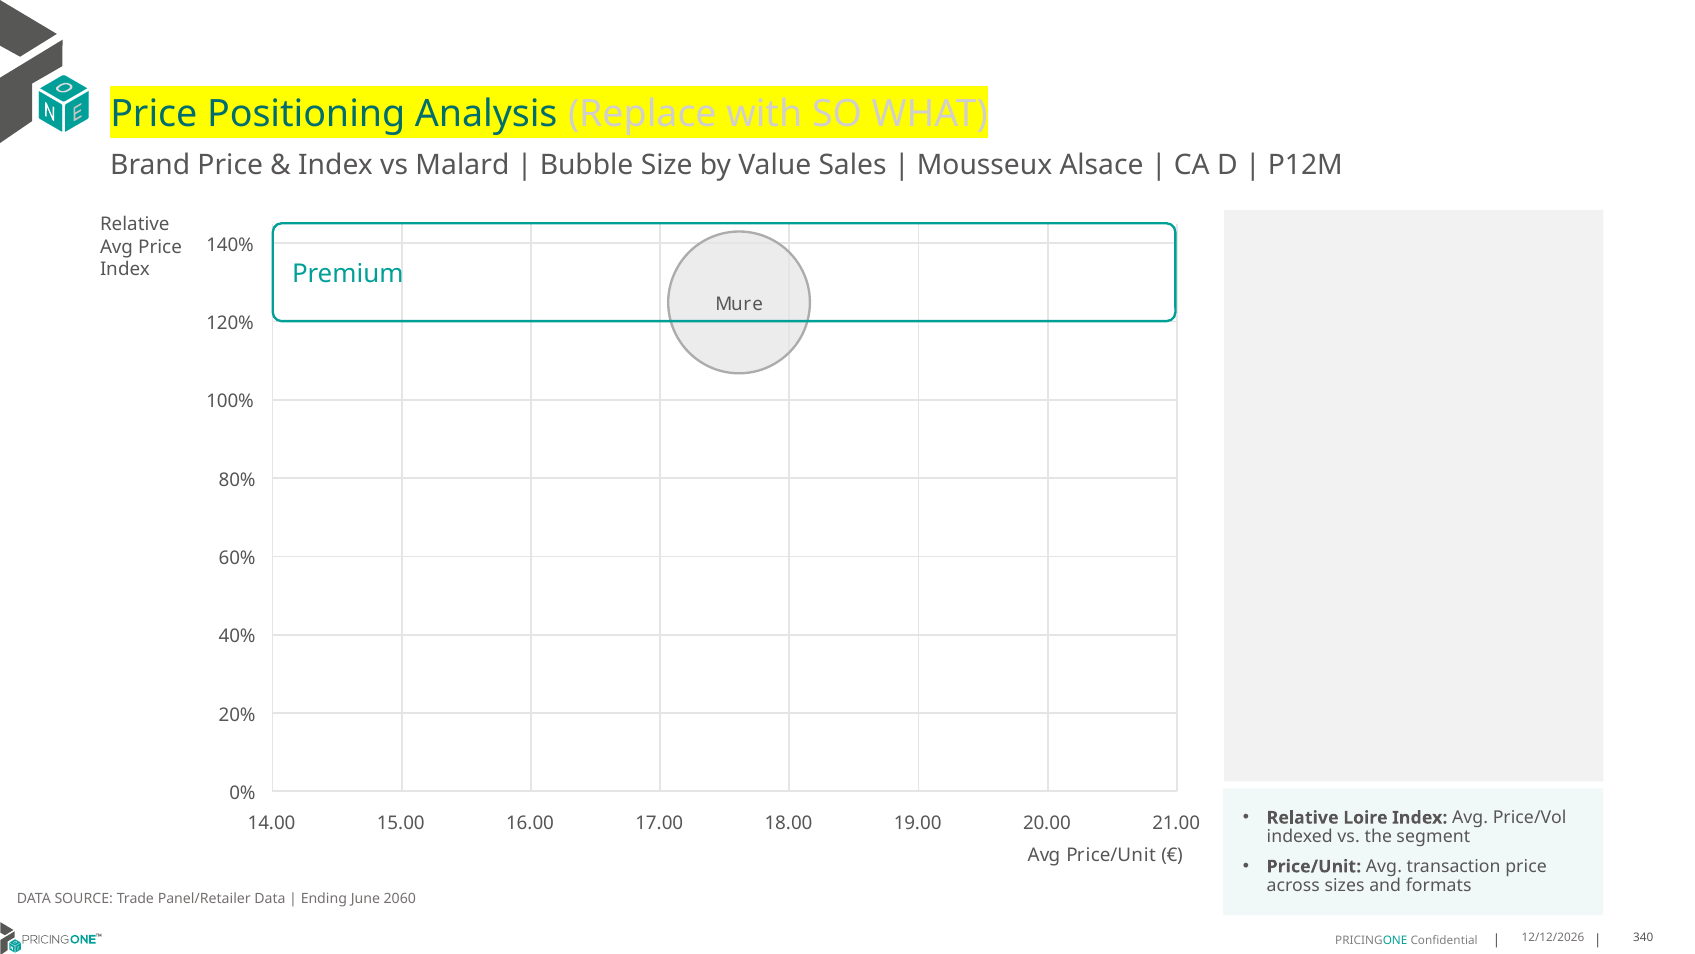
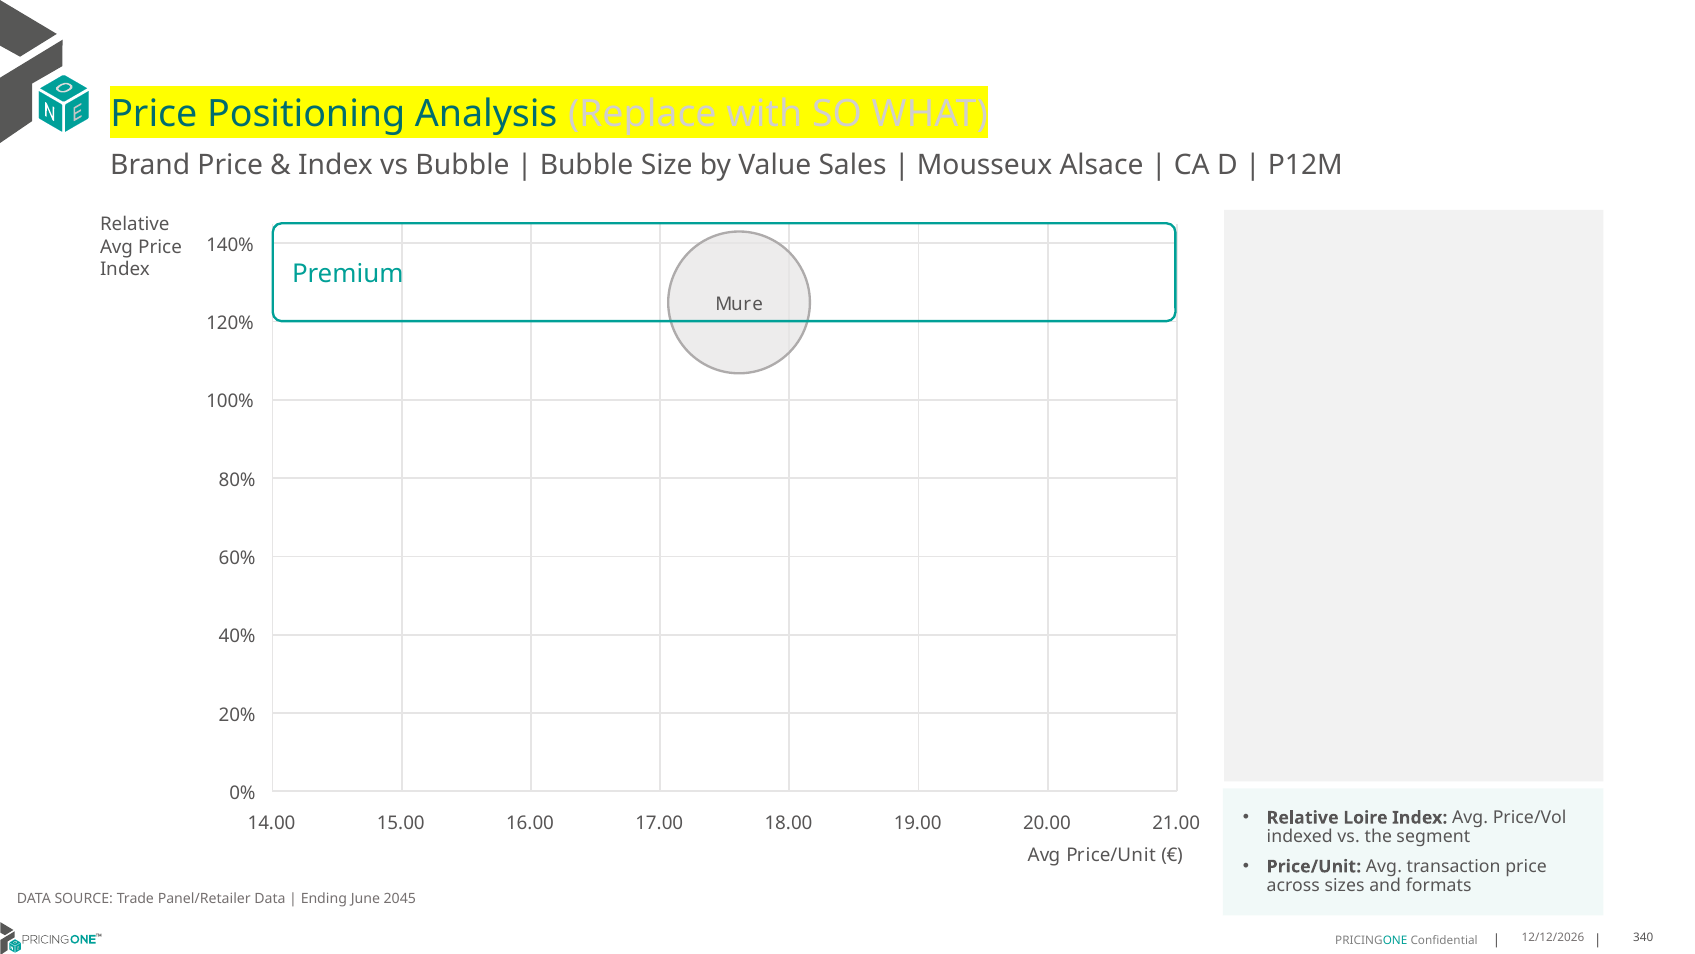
vs Malard: Malard -> Bubble (463, 165)
2060: 2060 -> 2045 (400, 898)
